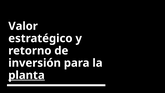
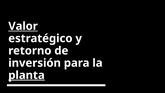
Valor underline: none -> present (23, 26)
